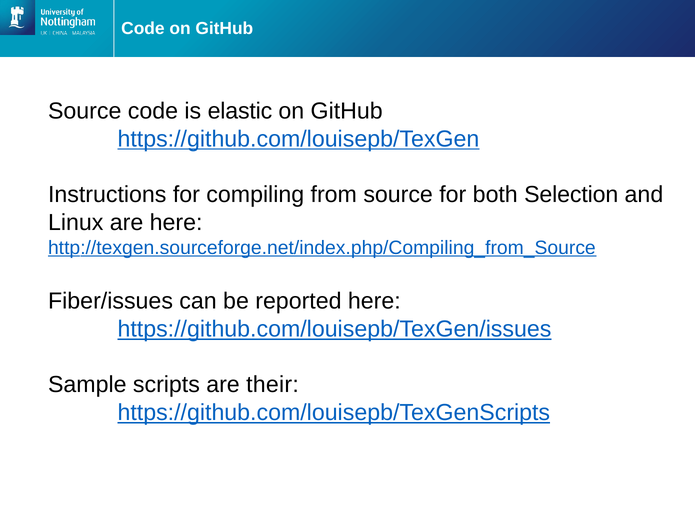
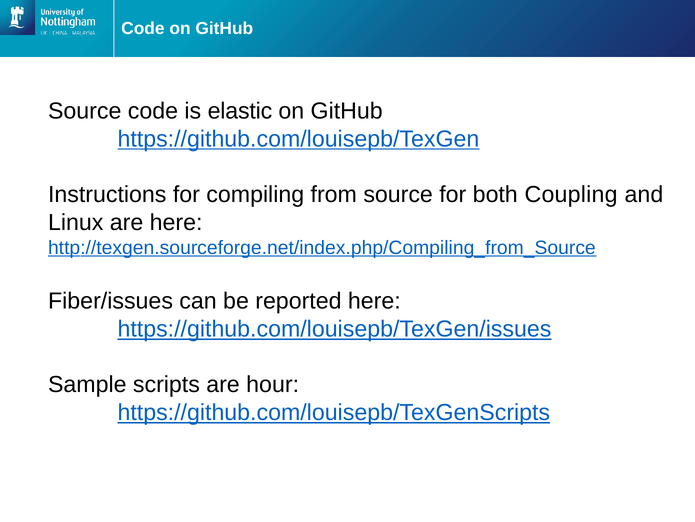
Selection: Selection -> Coupling (571, 194)
their: their -> hour (273, 384)
